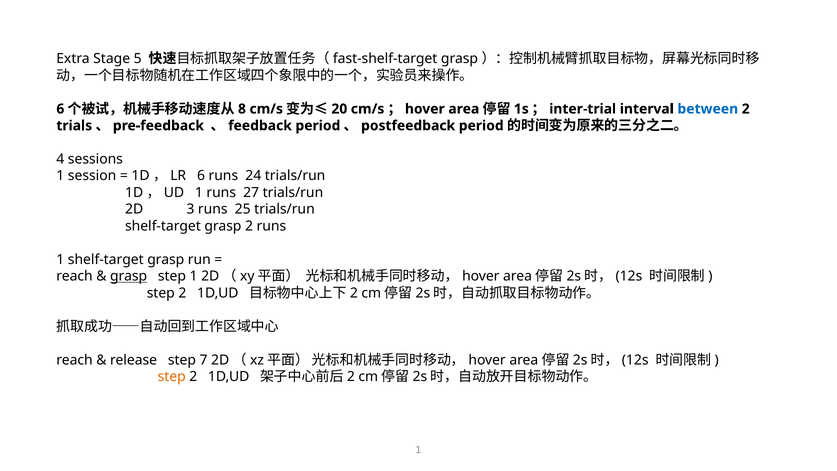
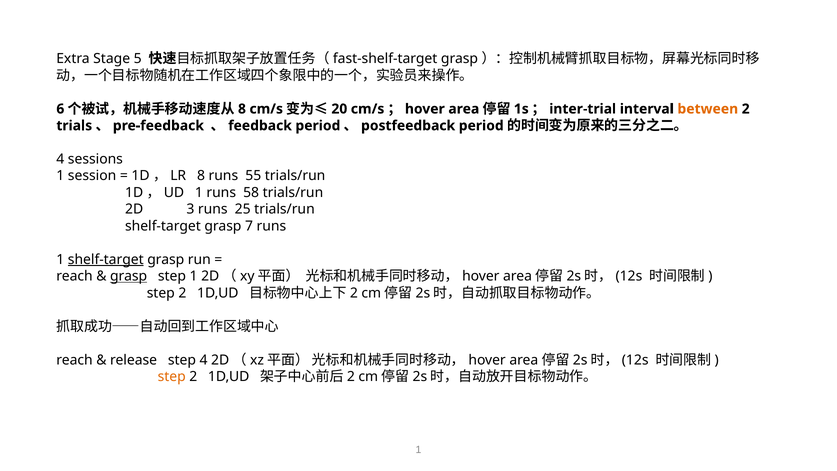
between colour: blue -> orange (708, 109)
1D，LR 6: 6 -> 8 (201, 176)
24: 24 -> 55 (253, 176)
27: 27 -> 58 (251, 193)
grasp 2: 2 -> 7 (249, 226)
shelf-target underline: none -> present (106, 259)
step 7: 7 -> 4 (204, 360)
